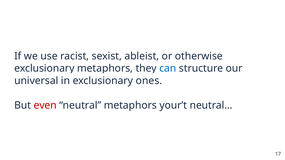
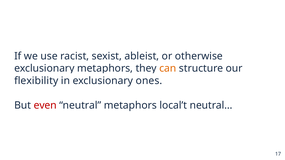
can colour: blue -> orange (168, 69)
universal: universal -> flexibility (36, 81)
your’t: your’t -> local’t (173, 106)
